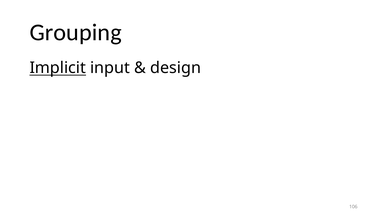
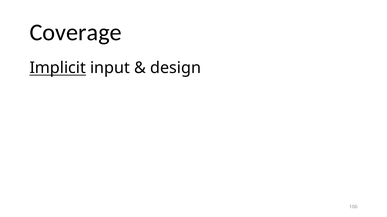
Grouping: Grouping -> Coverage (76, 32)
